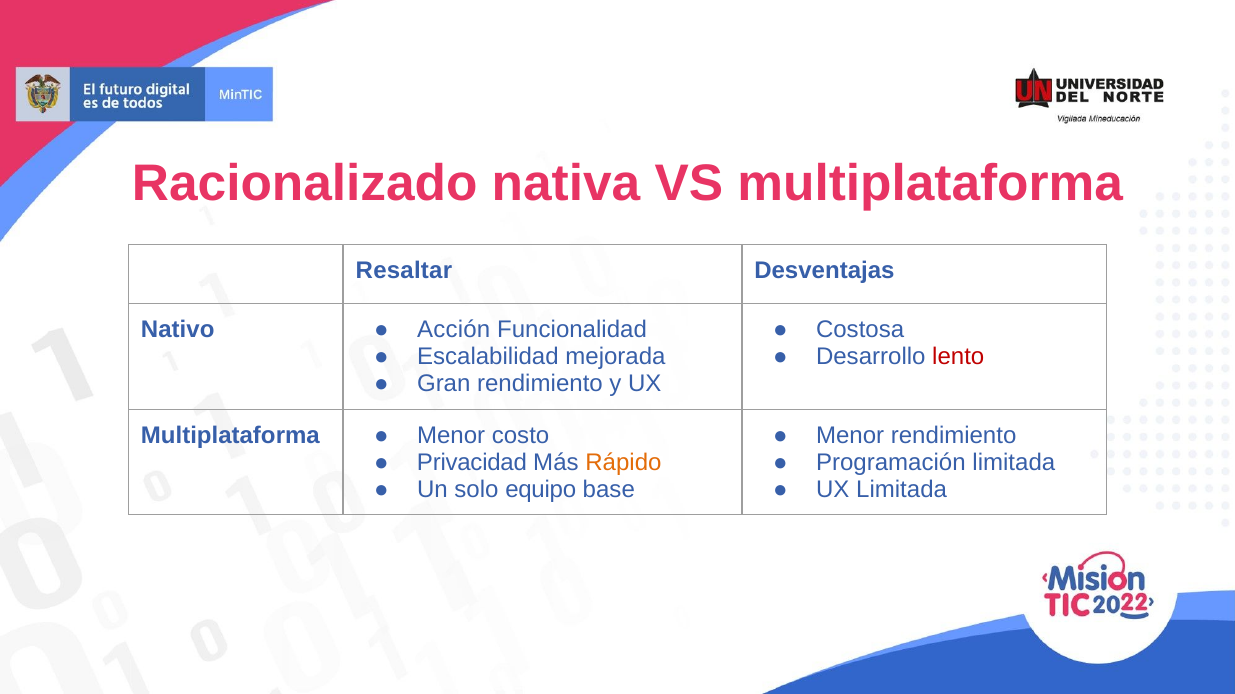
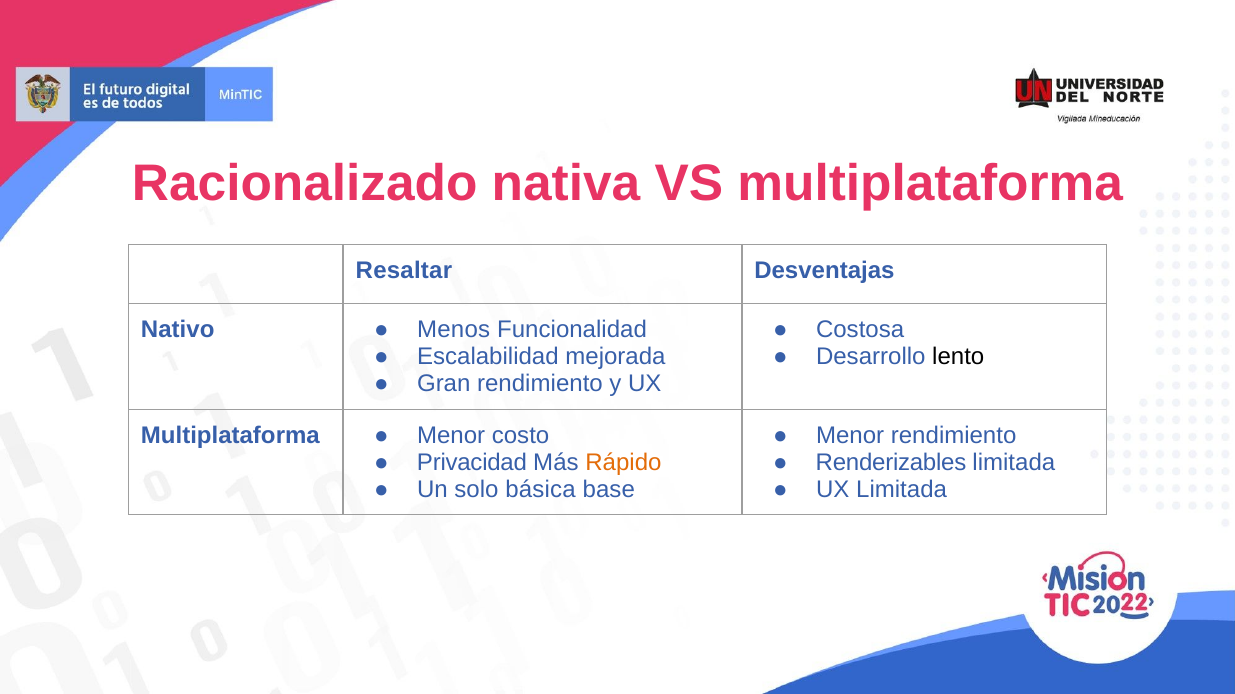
Acción: Acción -> Menos (454, 330)
lento colour: red -> black (958, 357)
Programación: Programación -> Renderizables (891, 463)
equipo: equipo -> básica (541, 490)
